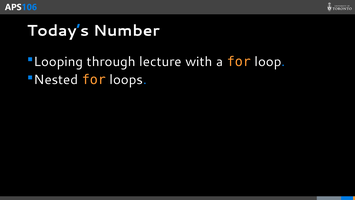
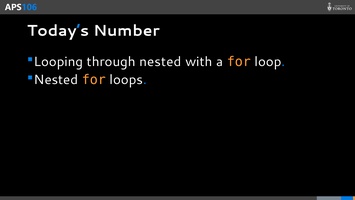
through lecture: lecture -> nested (160, 62)
